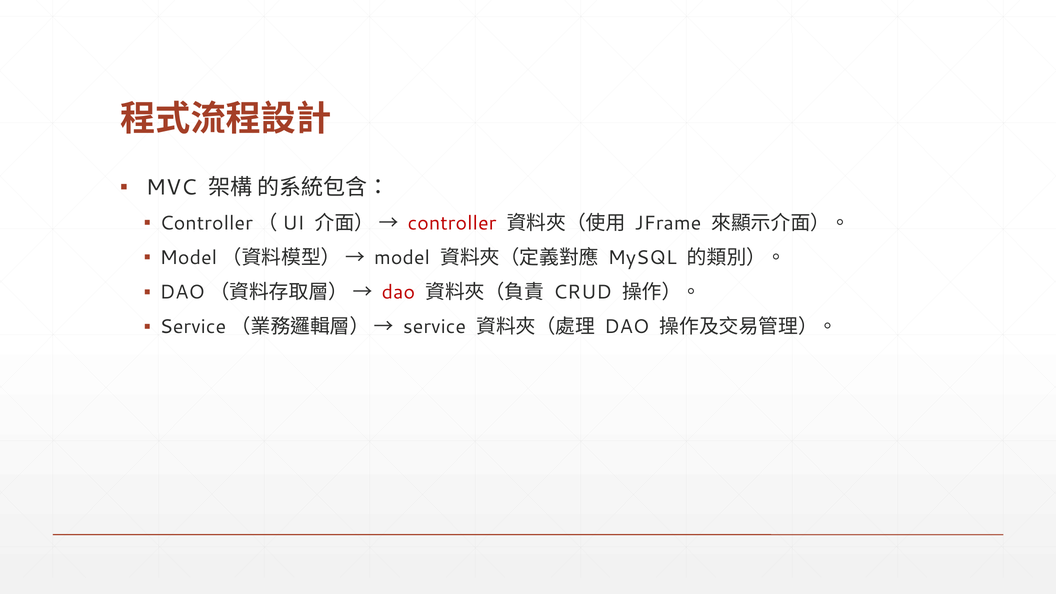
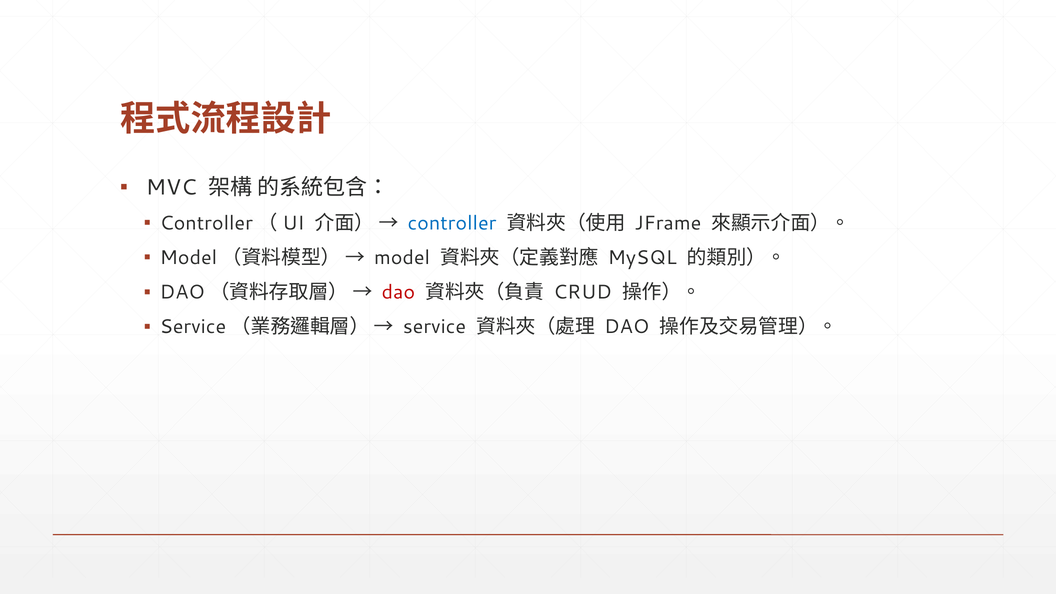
controller colour: red -> blue (452, 223)
